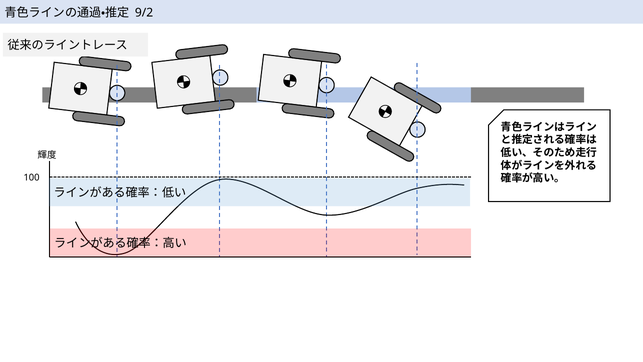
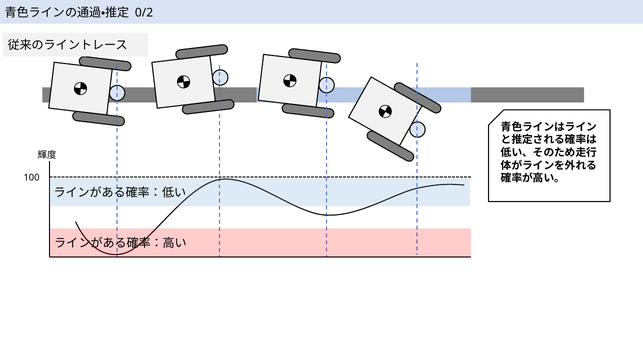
9/2: 9/2 -> 0/2 (144, 13)
